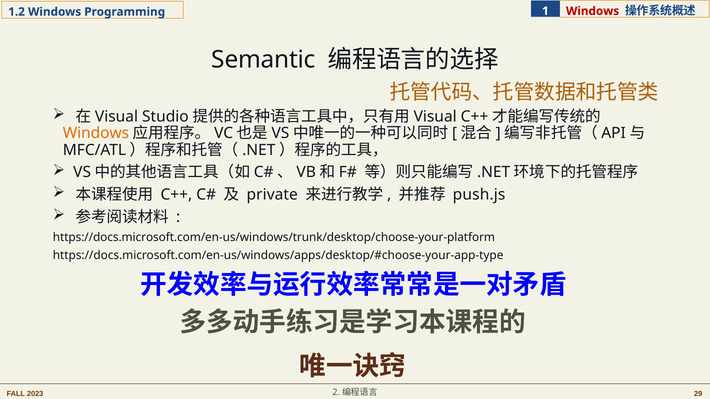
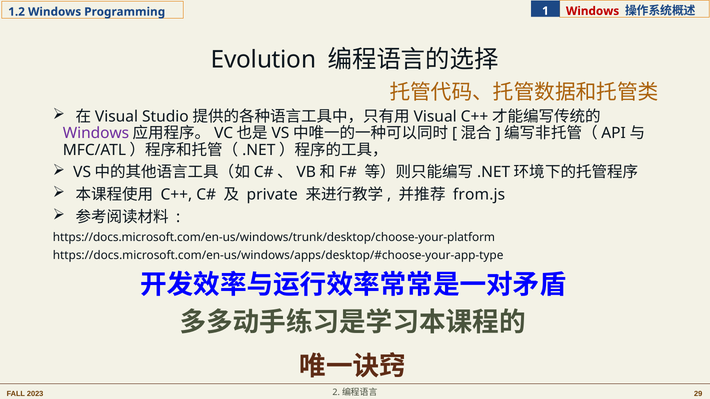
Semantic: Semantic -> Evolution (264, 60)
Windows colour: orange -> purple (96, 133)
push.js: push.js -> from.js (479, 195)
